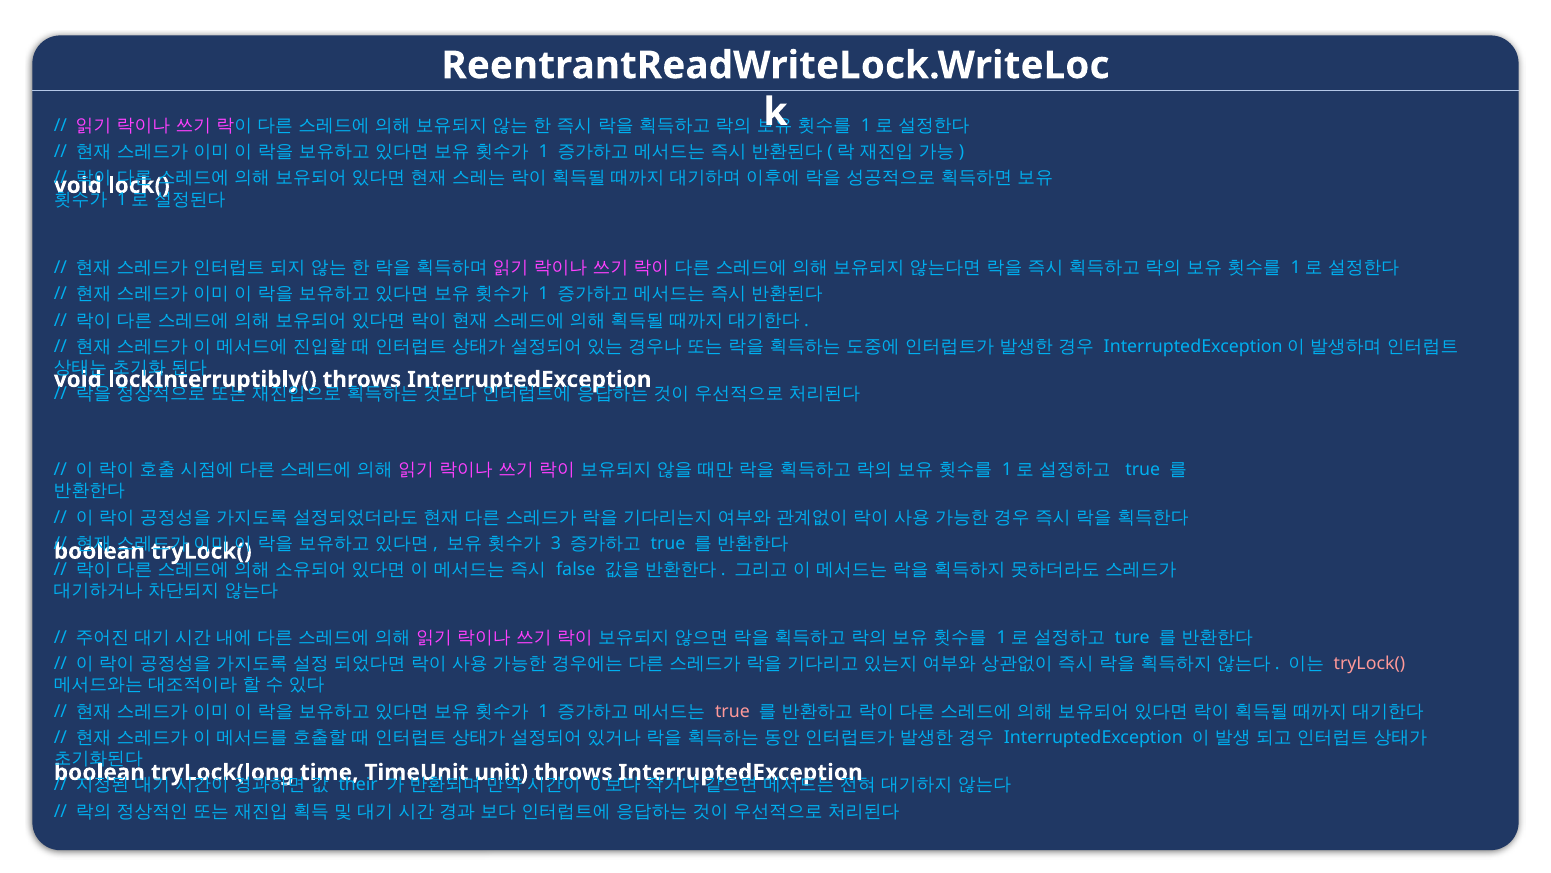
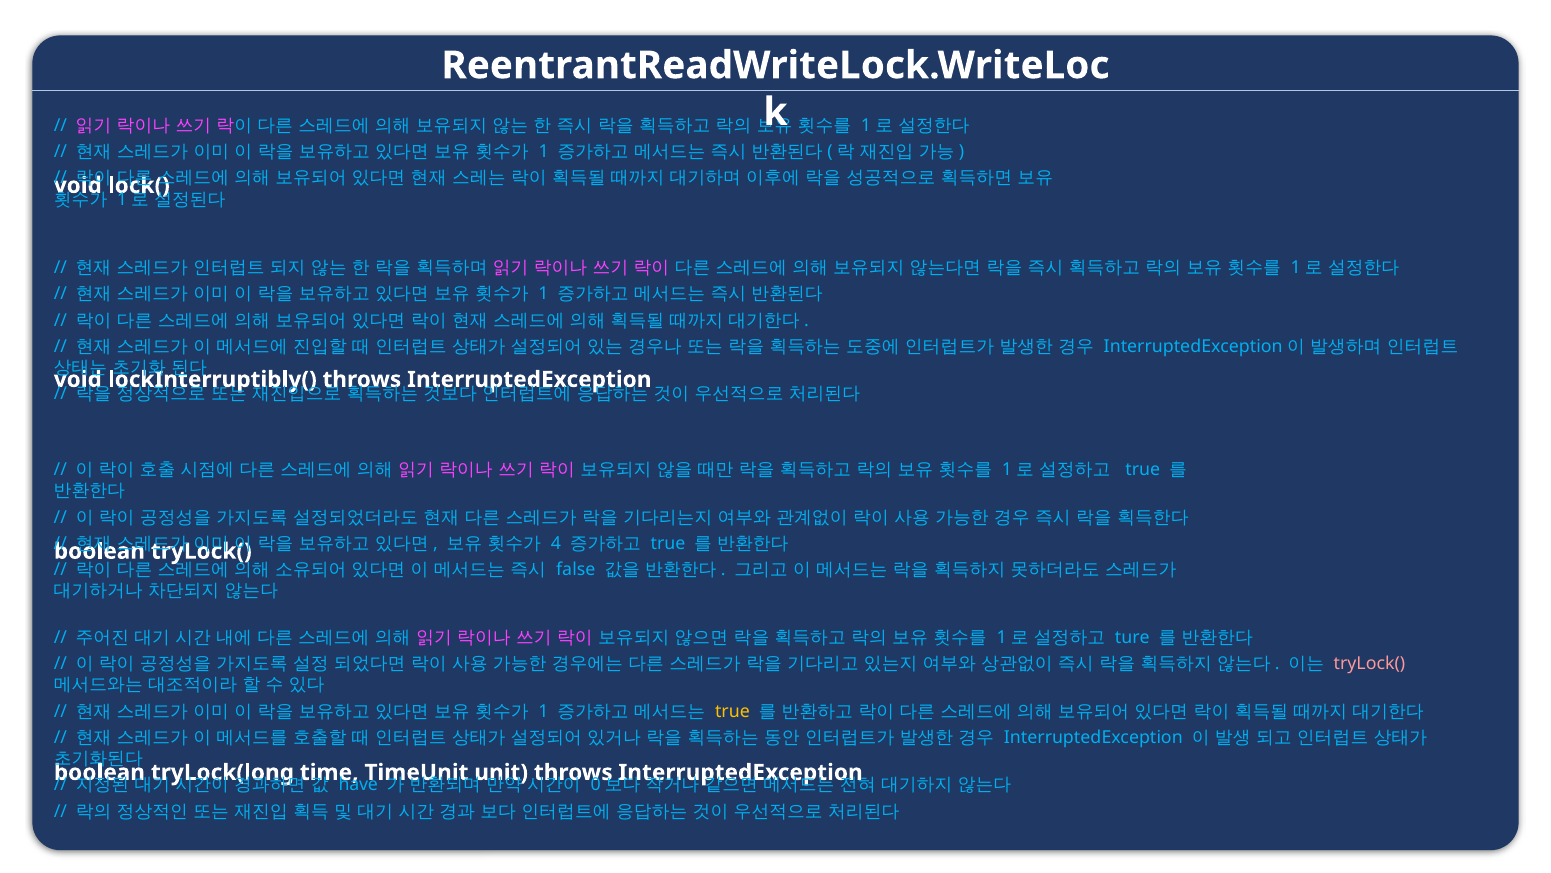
3: 3 -> 4 (556, 543)
true colour: pink -> yellow (732, 711)
their: their -> have (358, 784)
